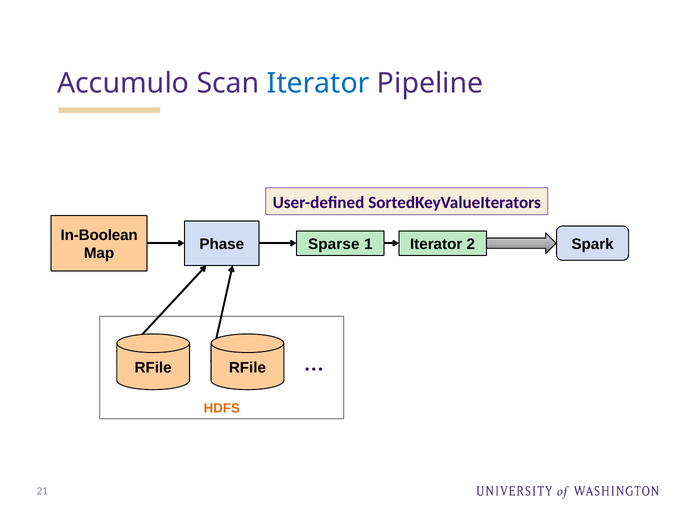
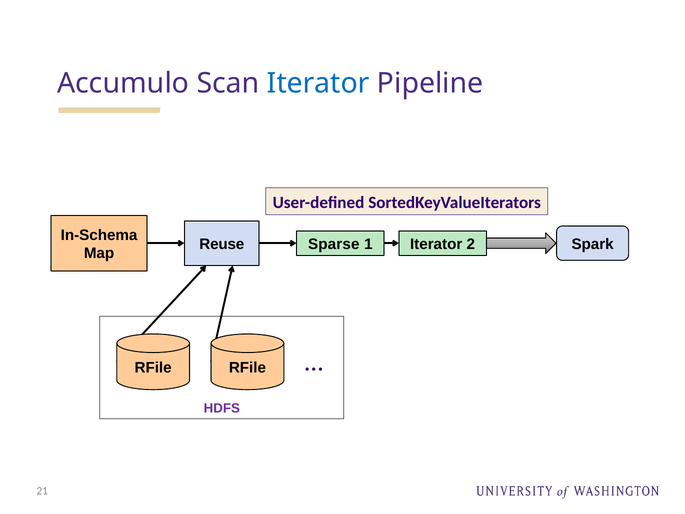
In-Boolean: In-Boolean -> In-Schema (99, 235)
Phase: Phase -> Reuse (222, 244)
HDFS colour: orange -> purple (222, 408)
